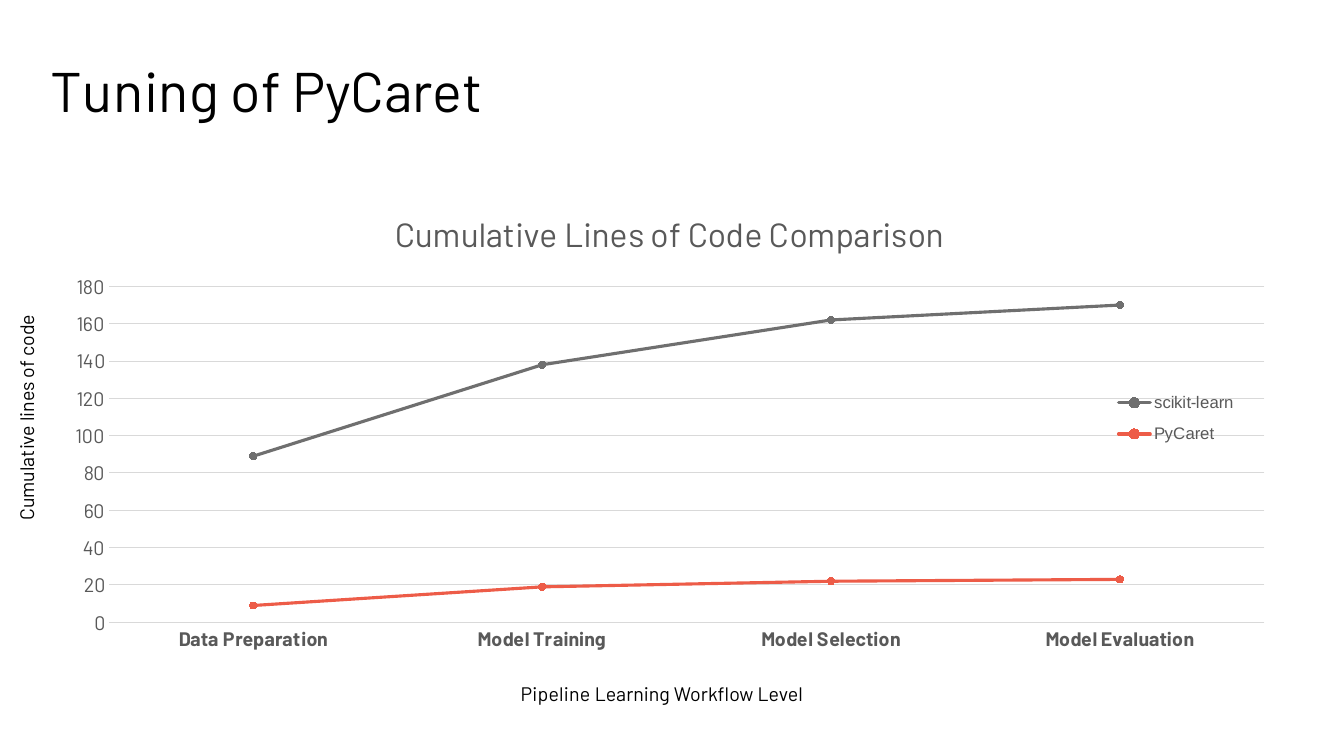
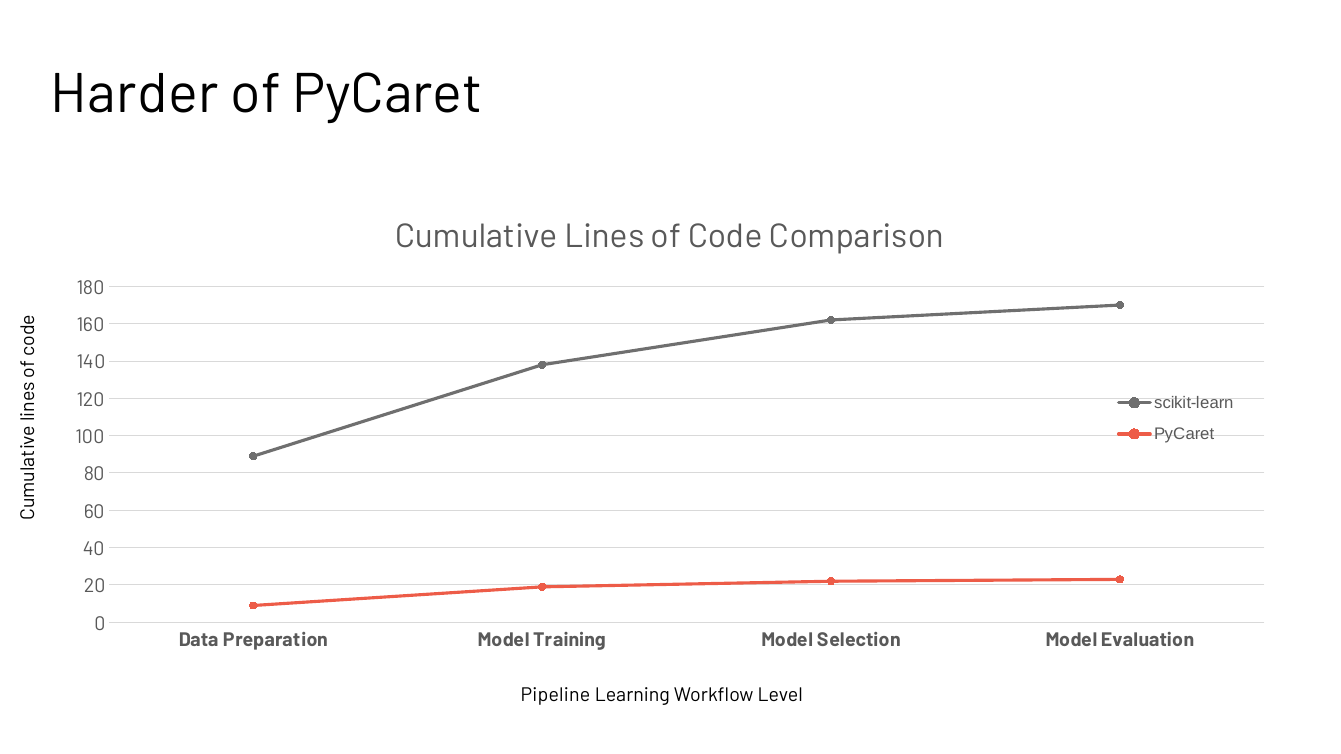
Tuning: Tuning -> Harder (135, 94)
